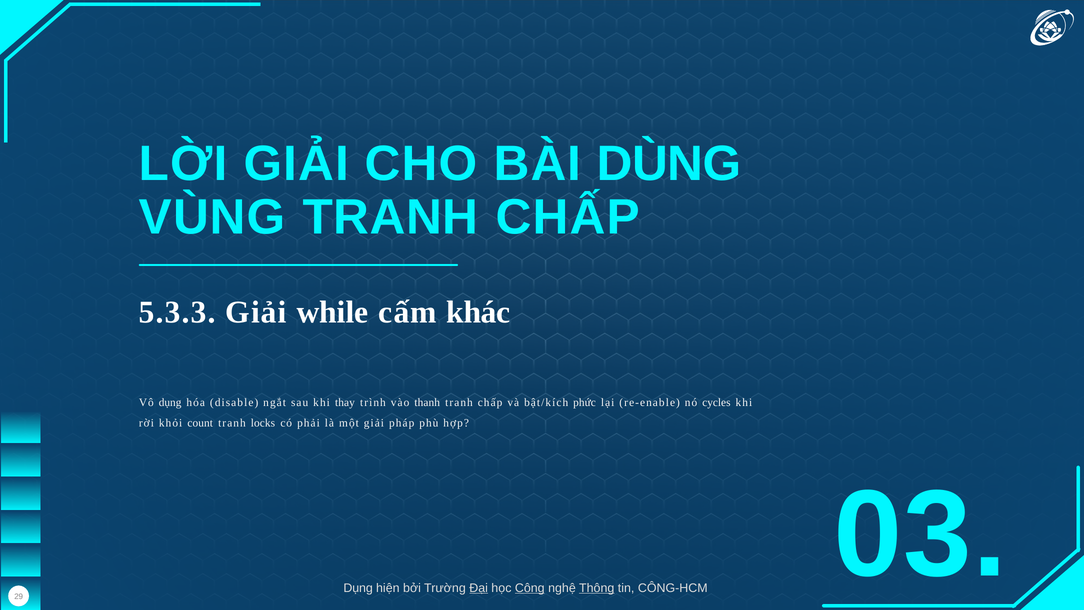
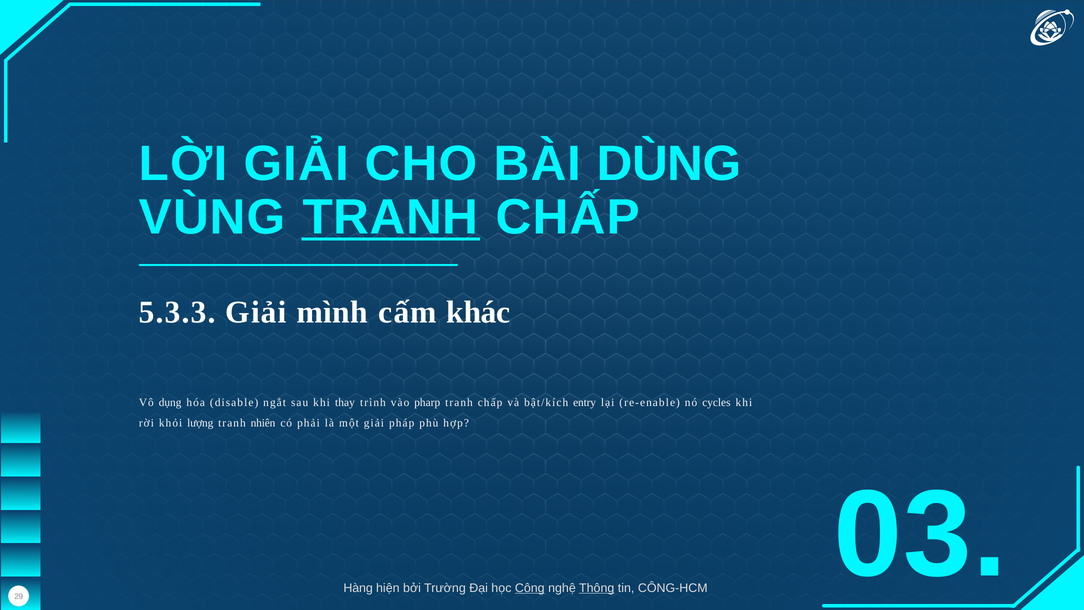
TRANH underline: none -> present (390, 217)
while: while -> mình (332, 312)
thanh: thanh -> pharp (427, 403)
phức: phức -> entry (585, 403)
count: count -> lượng (200, 423)
locks: locks -> nhiên (263, 423)
Dụng: Dụng -> Hàng (358, 588)
Đại underline: present -> none (479, 588)
